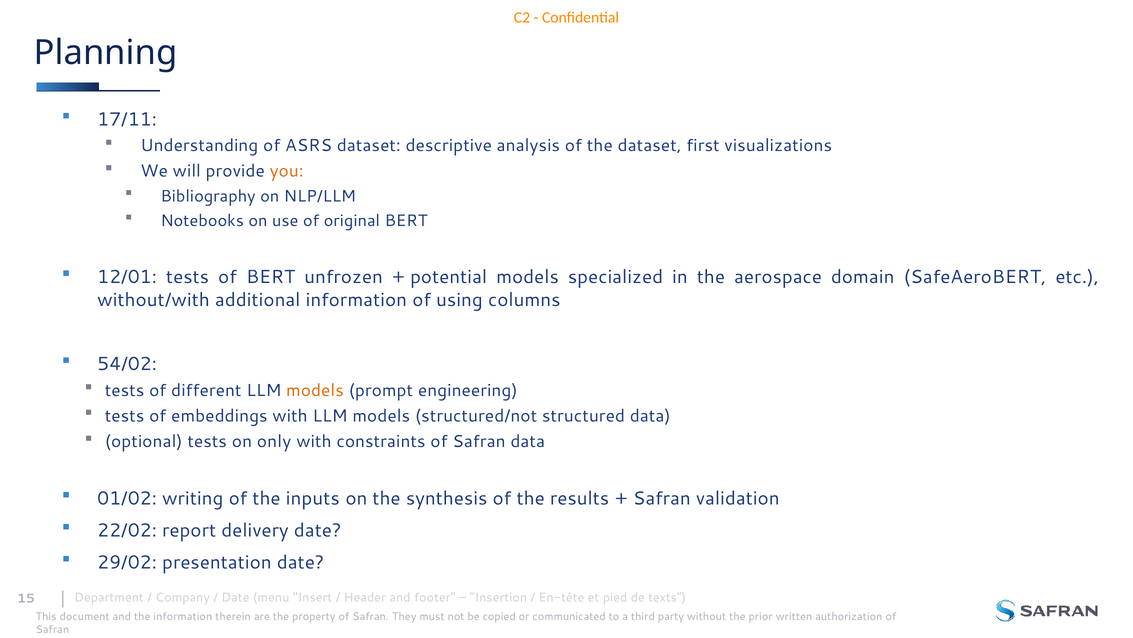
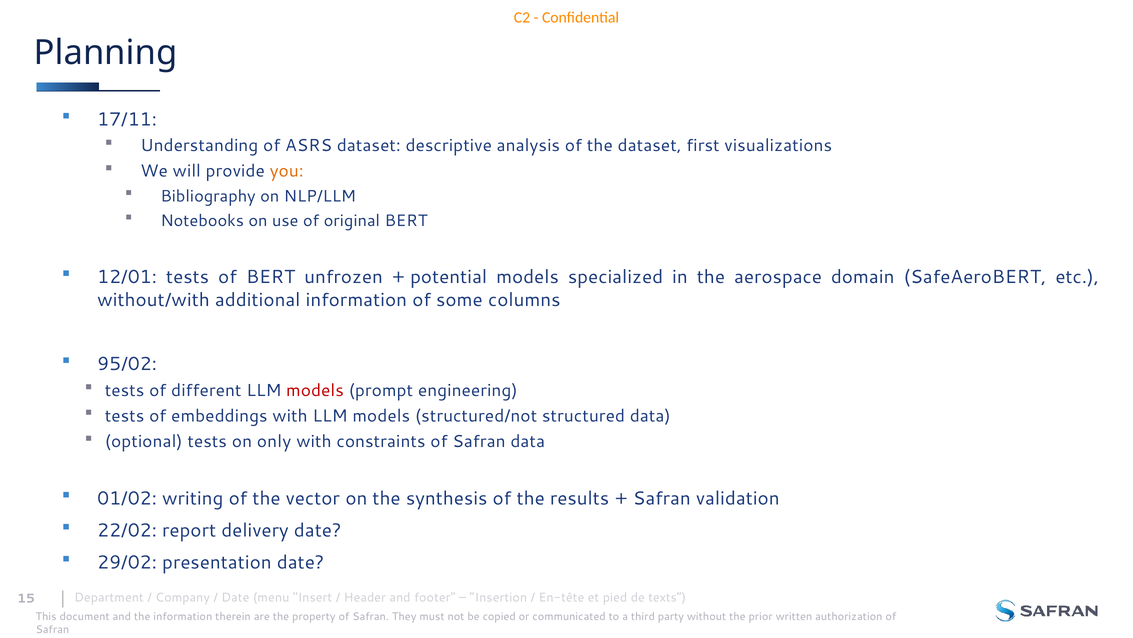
using: using -> some (459, 300)
54/02: 54/02 -> 95/02 (127, 364)
models colour: orange -> red (315, 390)
inputs: inputs -> vector (313, 498)
